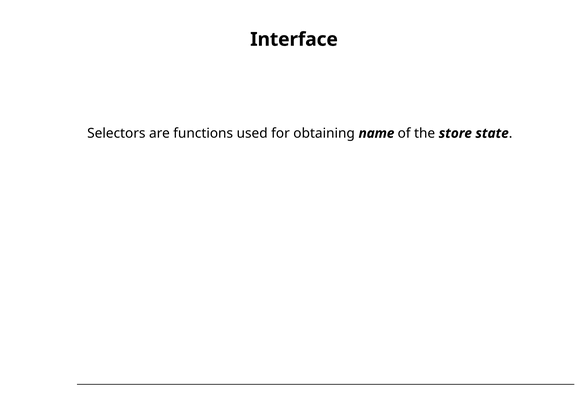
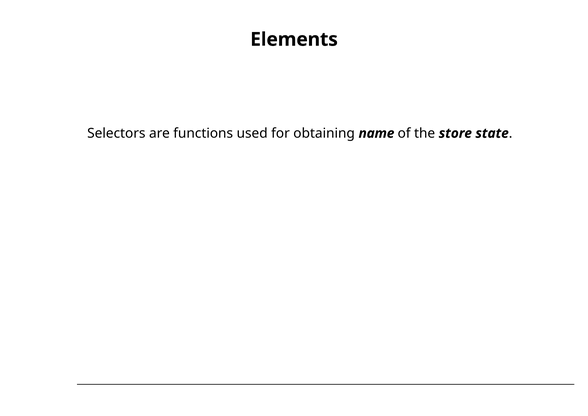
Interface: Interface -> Elements (294, 39)
